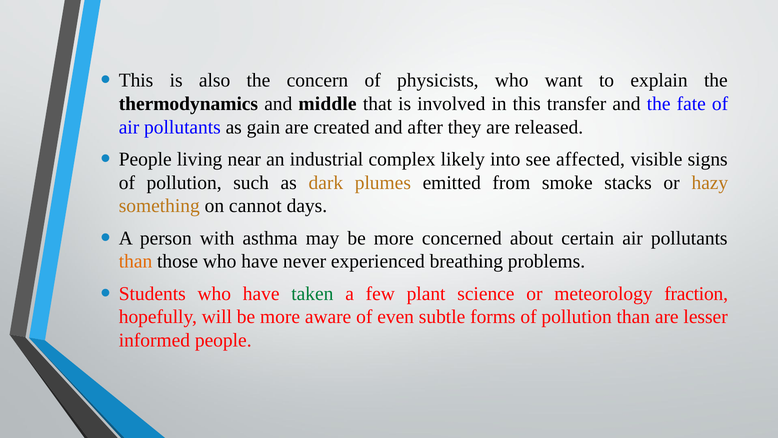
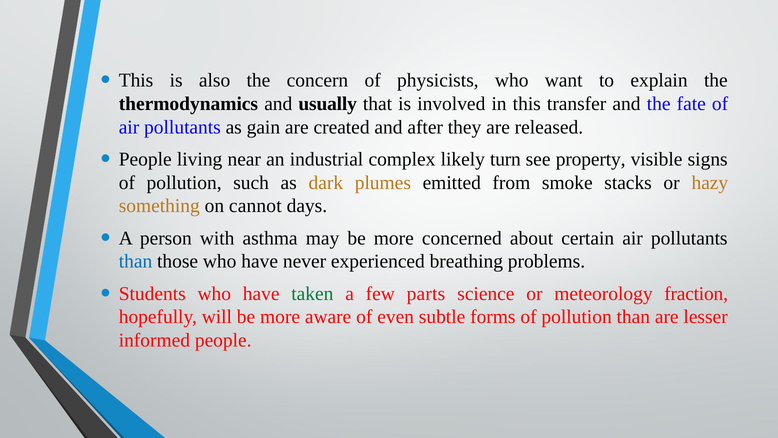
middle: middle -> usually (328, 104)
into: into -> turn (505, 159)
affected: affected -> property (591, 159)
than colour: orange -> blue (136, 261)
plant: plant -> parts (426, 293)
